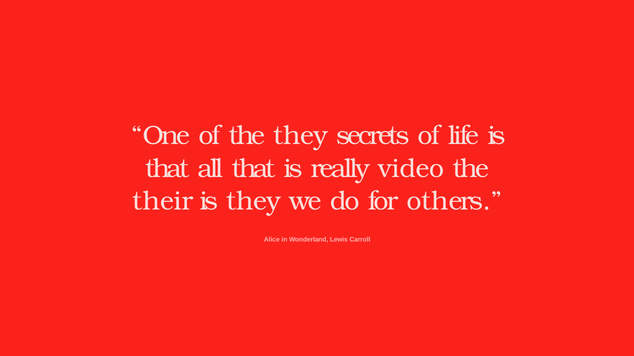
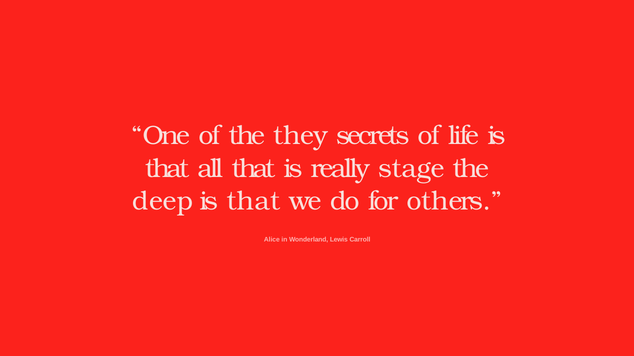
video: video -> stage (411, 169)
their: their -> deep (163, 201)
they: they -> that (253, 201)
